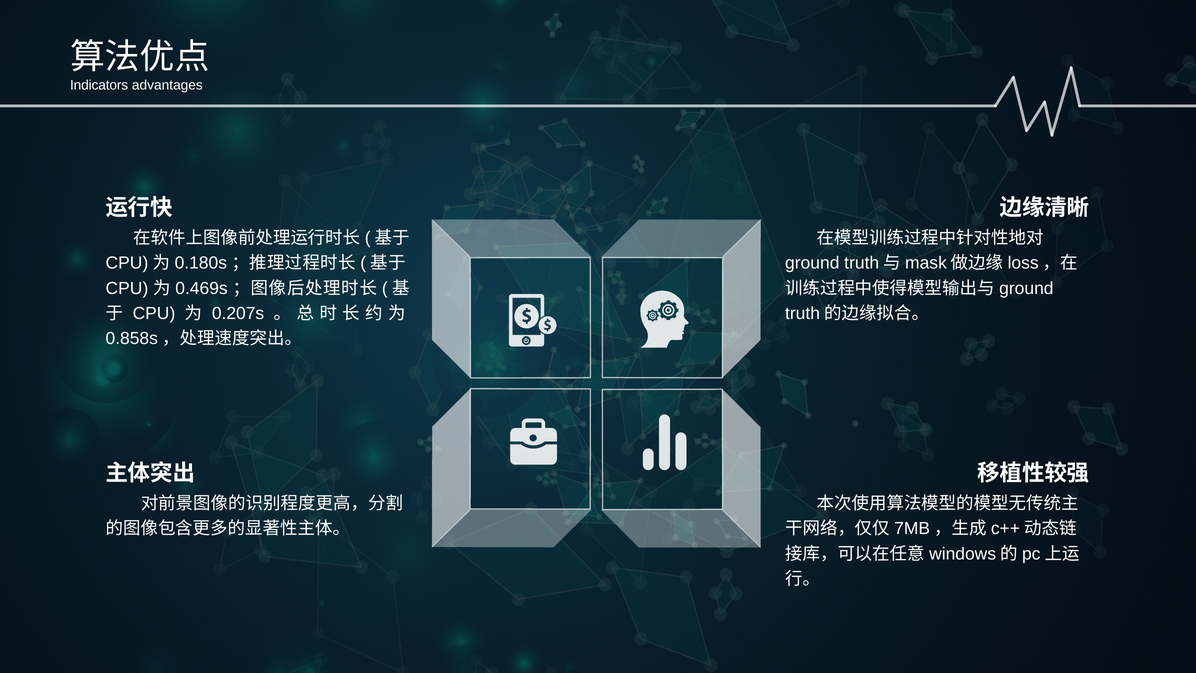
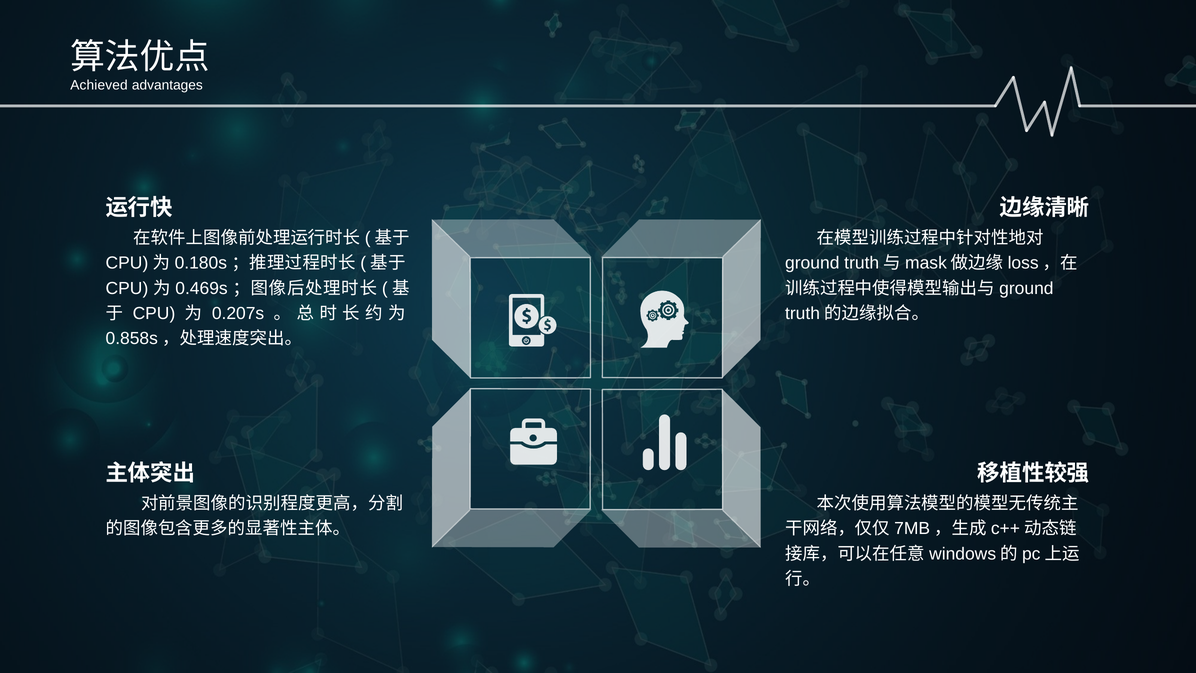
Indicators: Indicators -> Achieved (99, 85)
